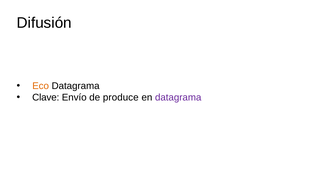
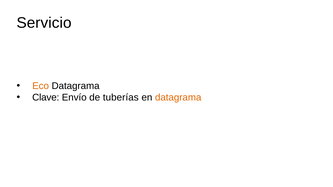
Difusión: Difusión -> Servicio (44, 23)
produce: produce -> tuberías (121, 98)
datagrama colour: purple -> orange (178, 98)
